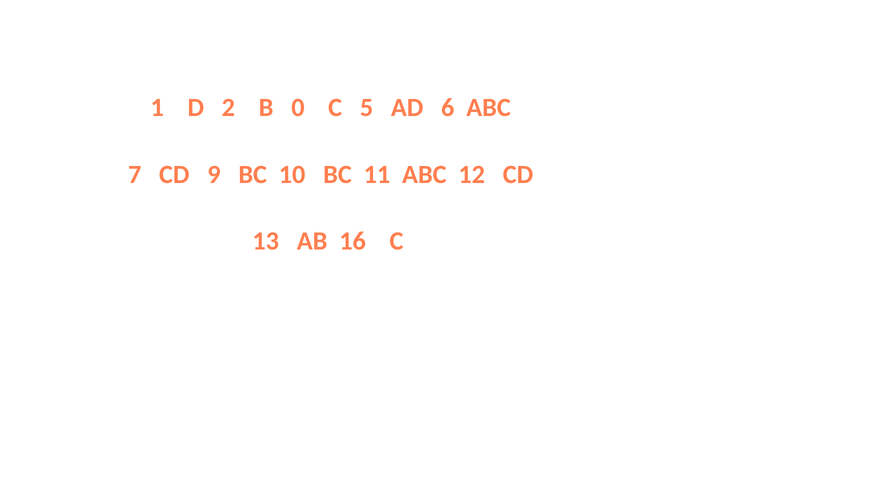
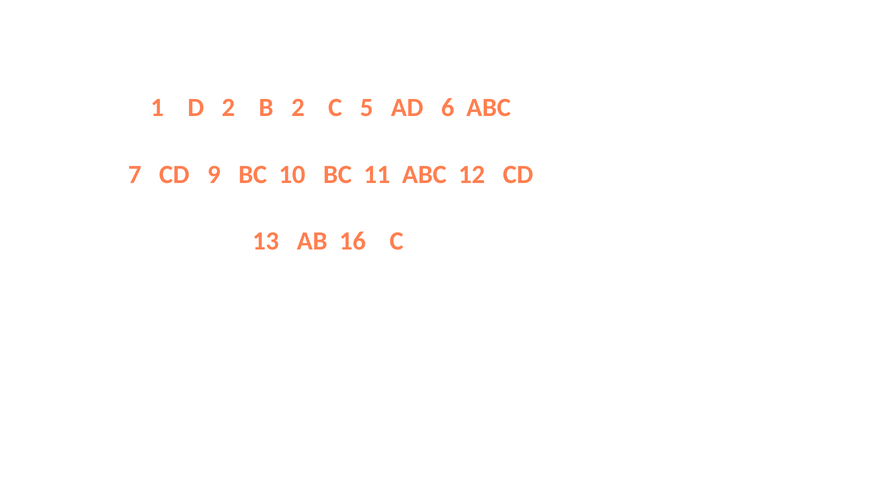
B 0: 0 -> 2 (298, 108)
